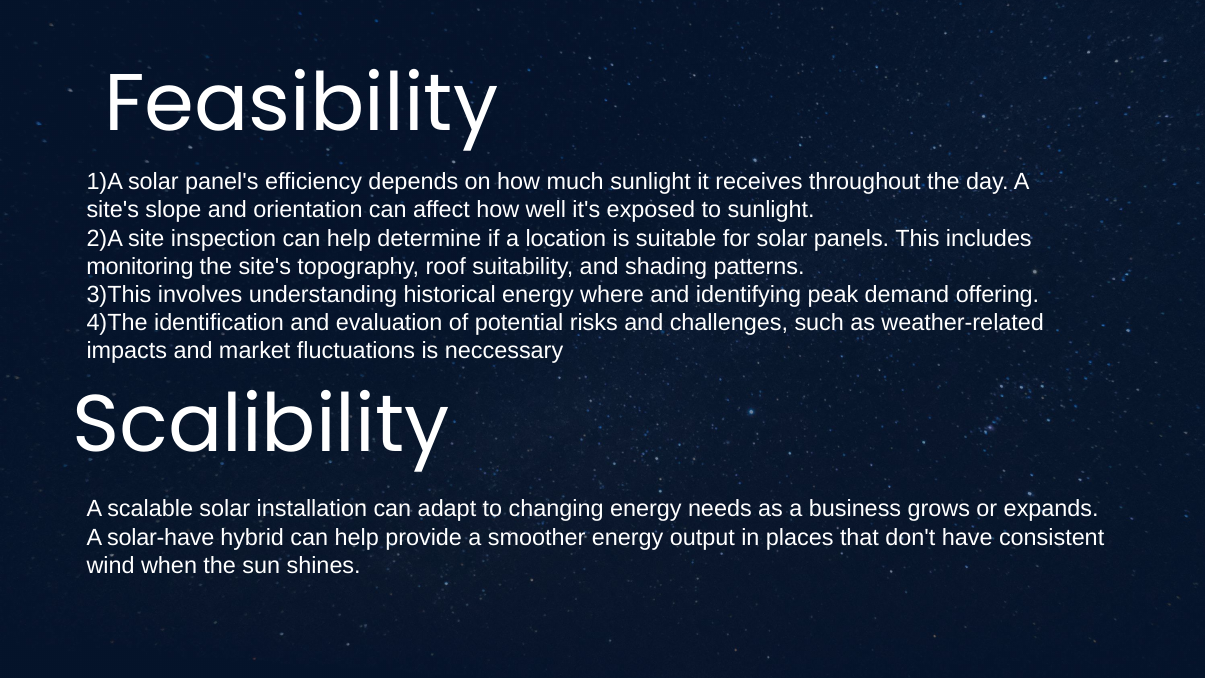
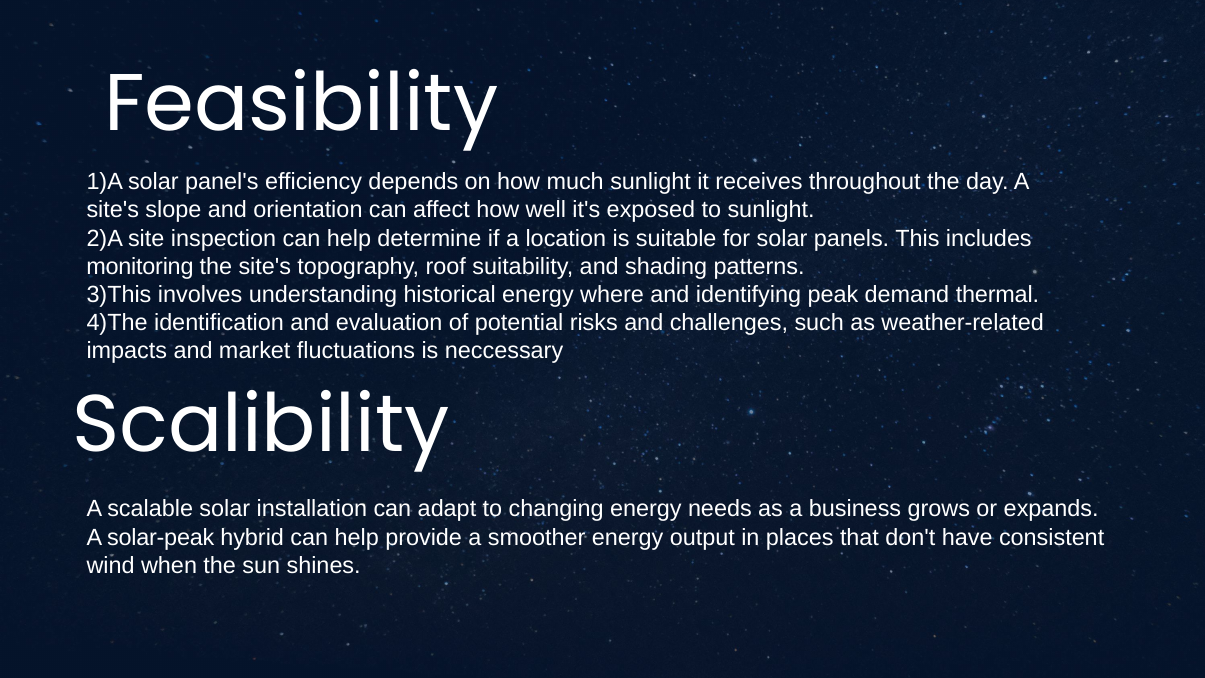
offering: offering -> thermal (997, 295)
solar-have: solar-have -> solar-peak (161, 537)
